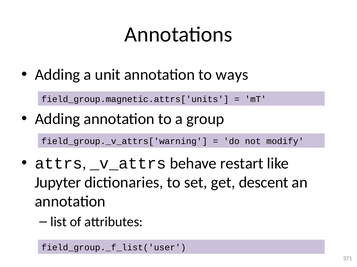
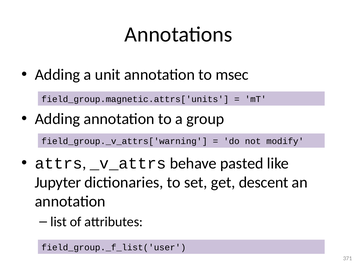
ways: ways -> msec (232, 75)
restart: restart -> pasted (242, 164)
